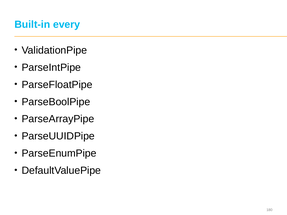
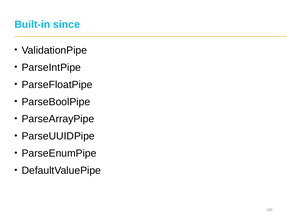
every: every -> since (67, 25)
